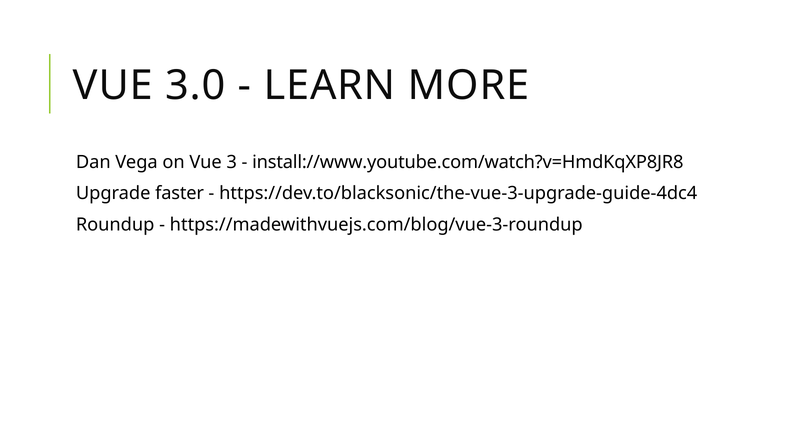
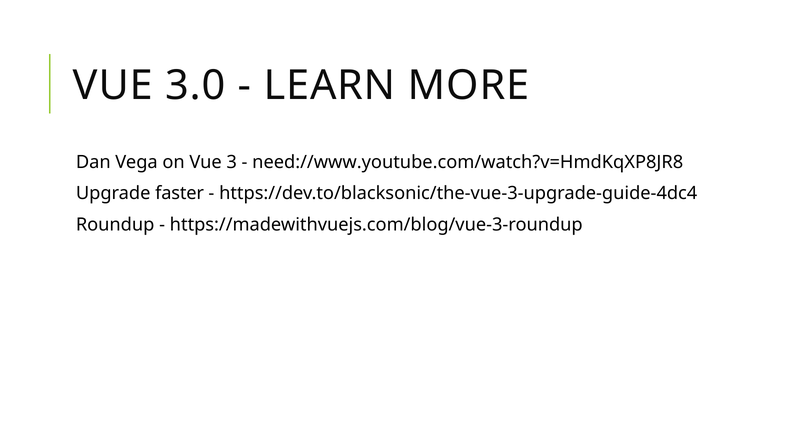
install://www.youtube.com/watch?v=HmdKqXP8JR8: install://www.youtube.com/watch?v=HmdKqXP8JR8 -> need://www.youtube.com/watch?v=HmdKqXP8JR8 (468, 162)
